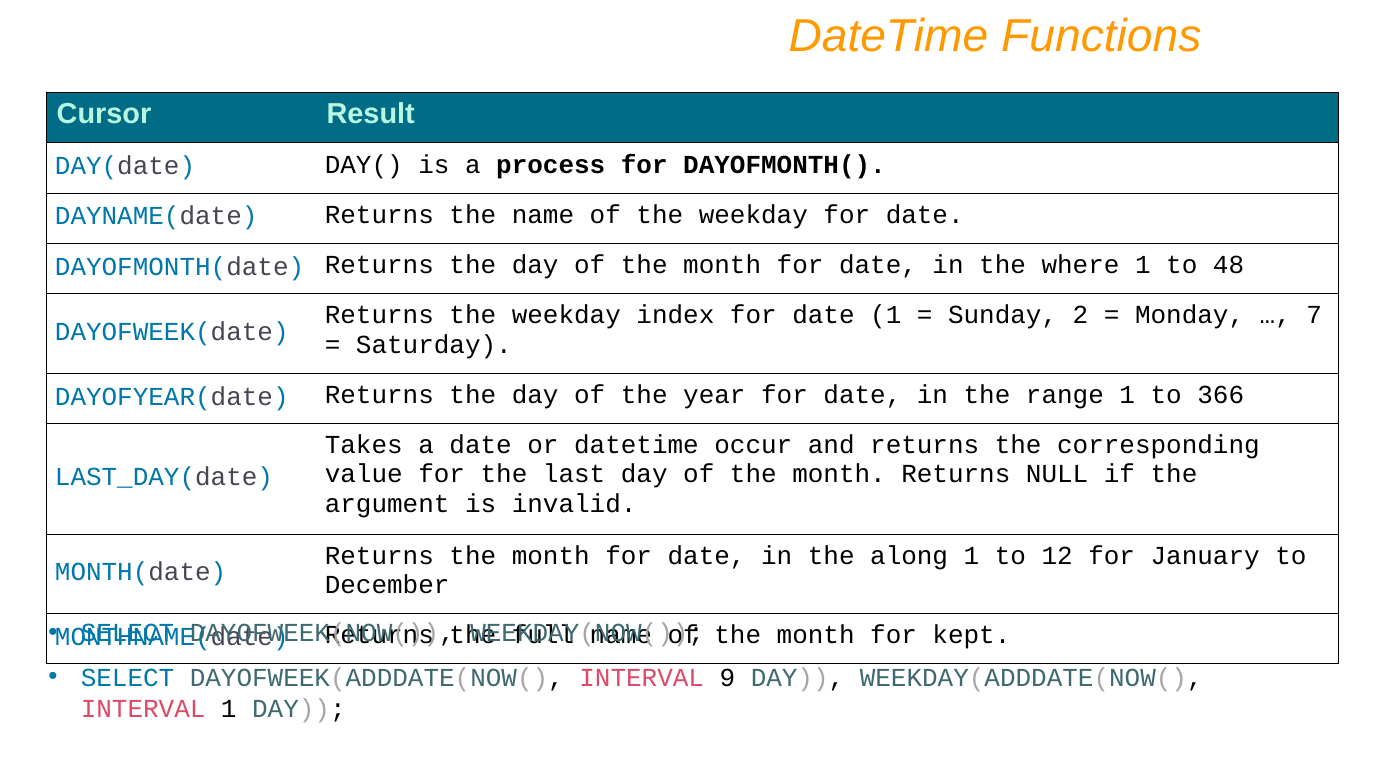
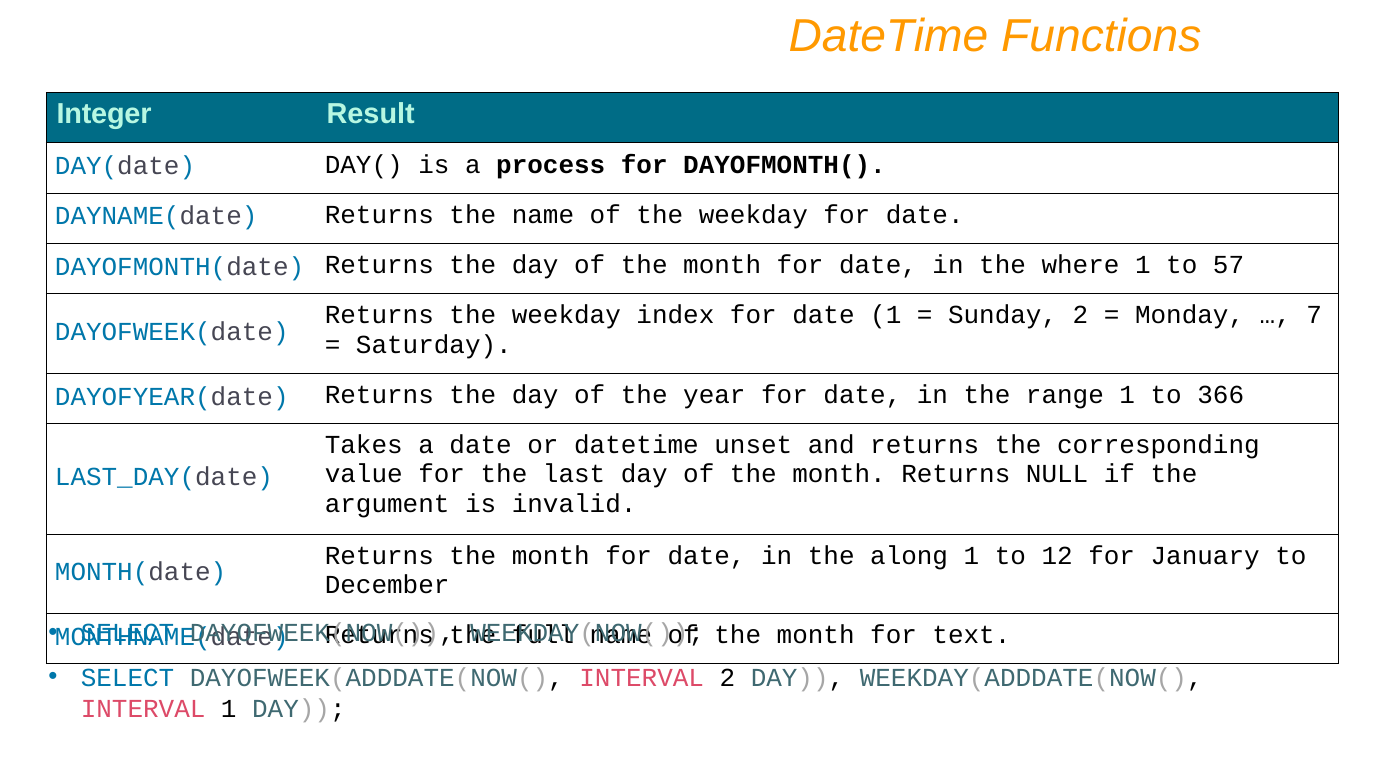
Cursor: Cursor -> Integer (104, 114)
48: 48 -> 57 (1229, 265)
occur: occur -> unset (753, 445)
kept: kept -> text (971, 635)
INTERVAL 9: 9 -> 2 (727, 678)
